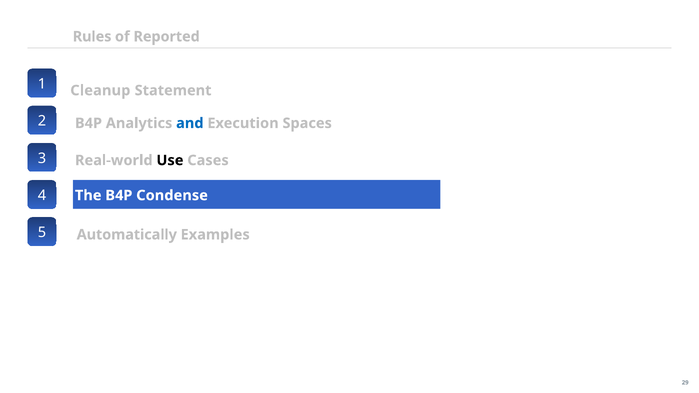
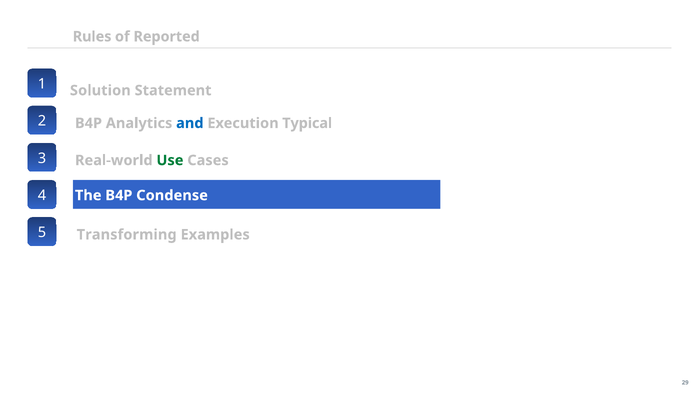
Cleanup: Cleanup -> Solution (100, 91)
Spaces: Spaces -> Typical (307, 123)
Use colour: black -> green (170, 160)
Automatically: Automatically -> Transforming (127, 235)
